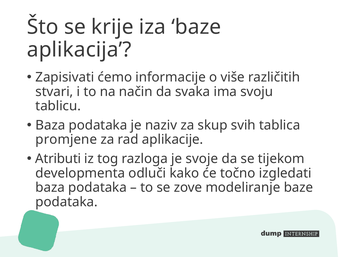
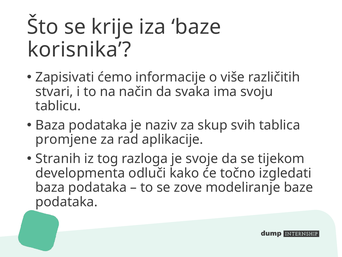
aplikacija: aplikacija -> korisnika (79, 50)
Atributi: Atributi -> Stranih (58, 158)
